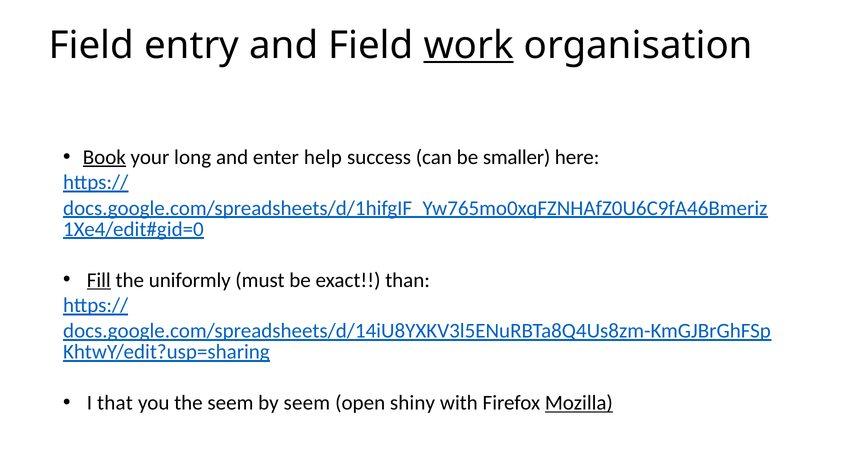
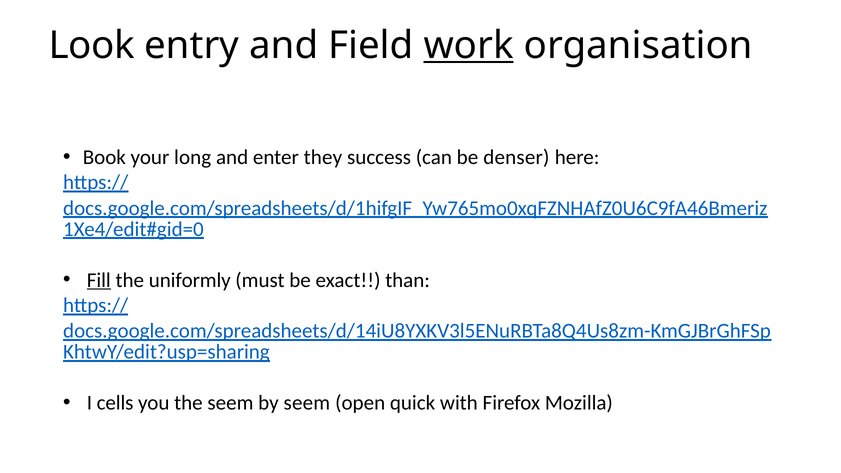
Field: Field -> Look (92, 45)
Book underline: present -> none (104, 157)
help: help -> they (323, 157)
smaller: smaller -> denser (516, 157)
that: that -> cells (115, 403)
shiny: shiny -> quick (413, 403)
Mozilla underline: present -> none (579, 403)
